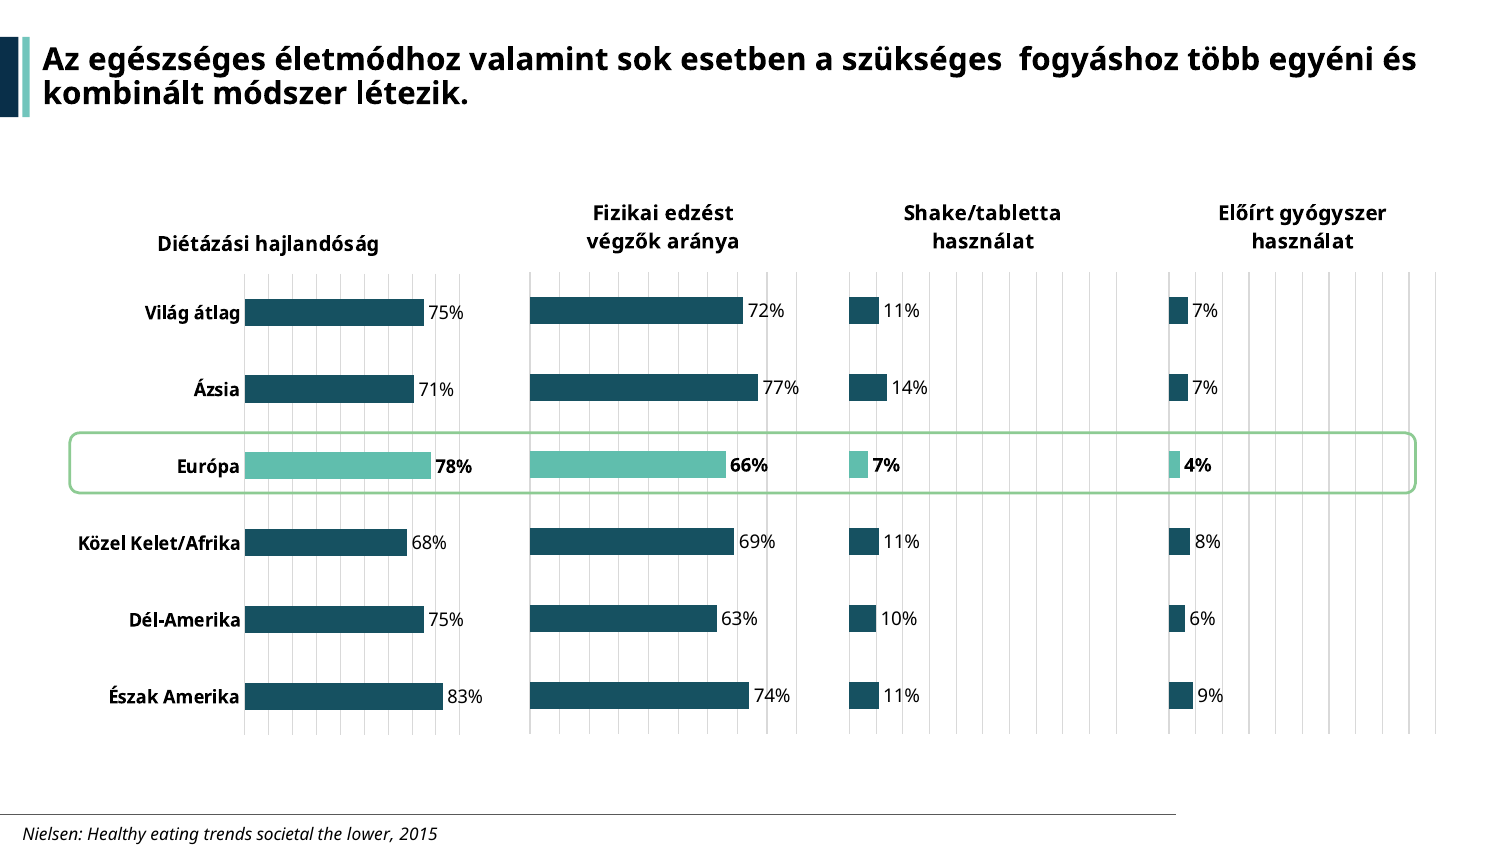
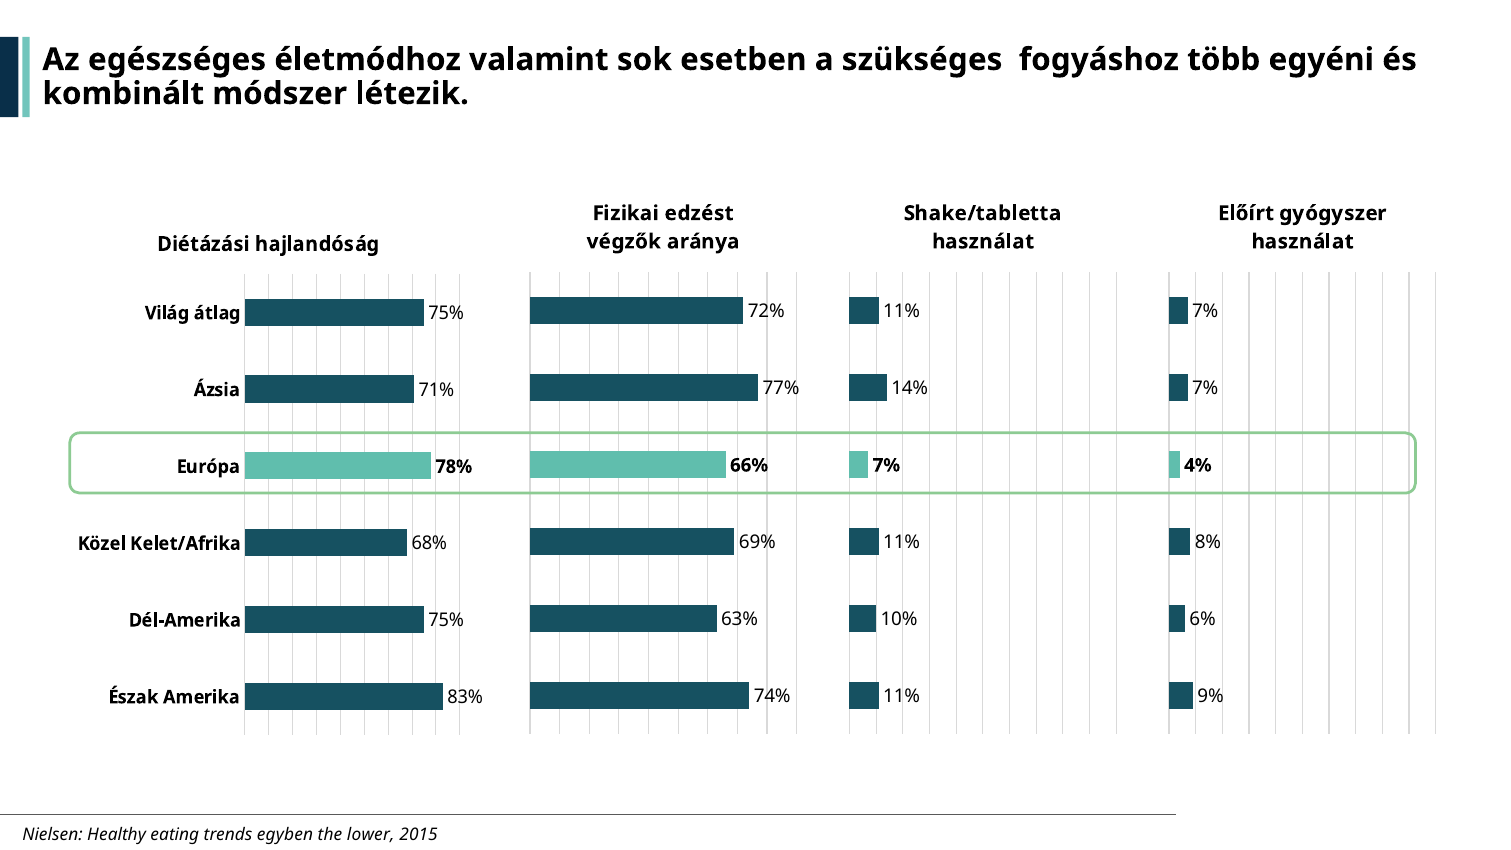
societal: societal -> egyben (285, 835)
